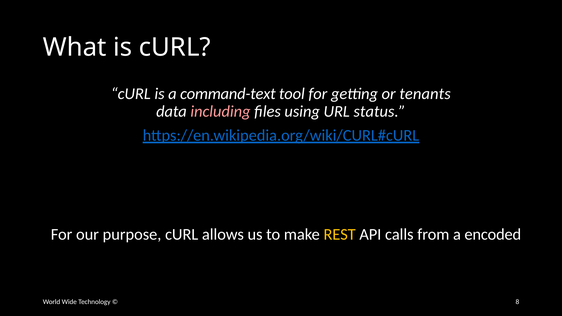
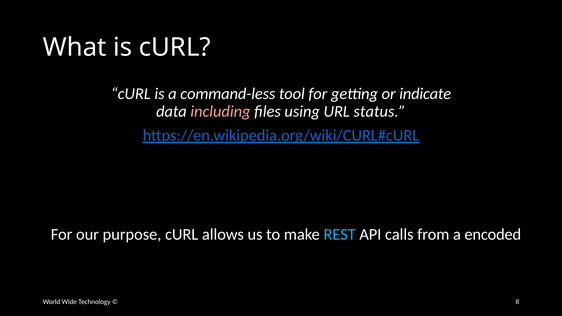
command-text: command-text -> command-less (228, 94)
tenants: tenants -> indicate (425, 94)
REST colour: yellow -> light blue (340, 234)
